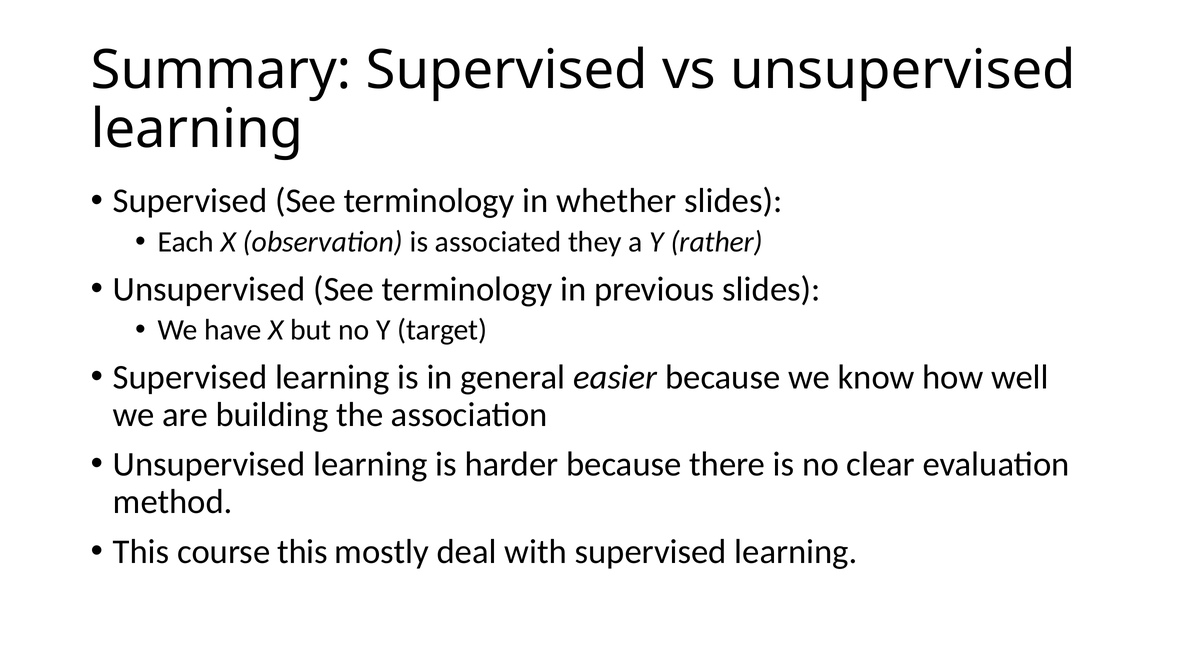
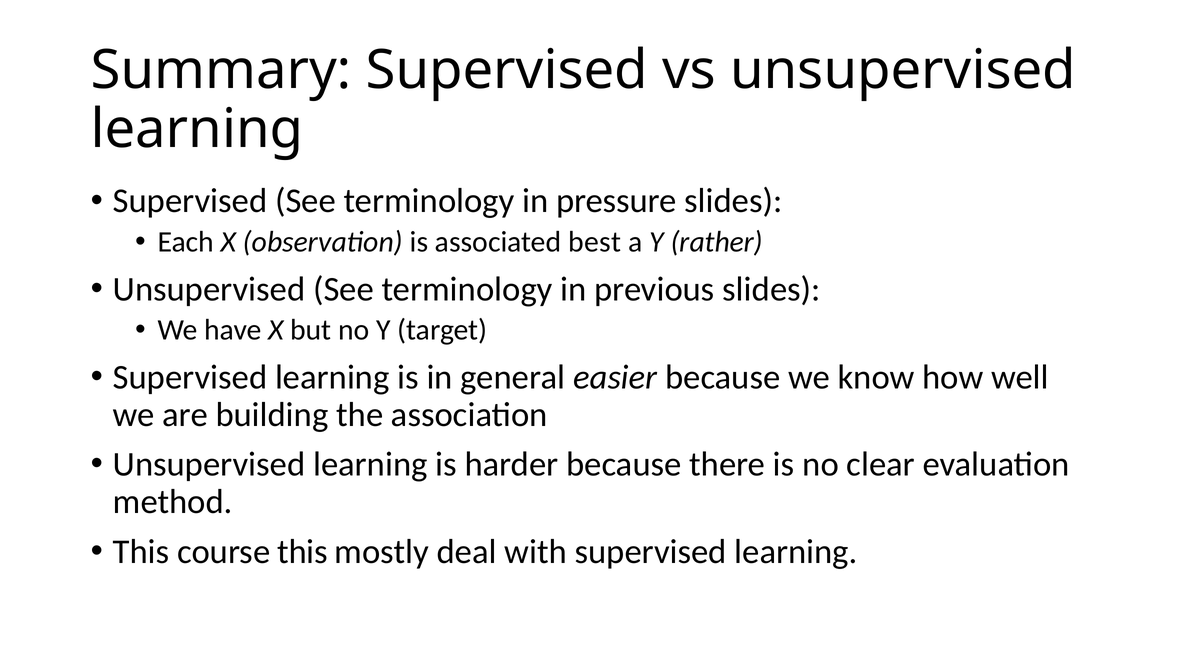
whether: whether -> pressure (616, 201)
they: they -> best (595, 242)
